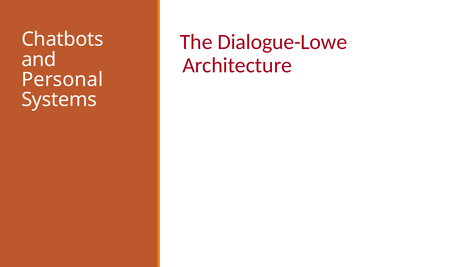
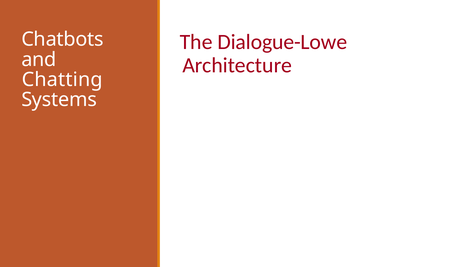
Personal: Personal -> Chatting (62, 80)
